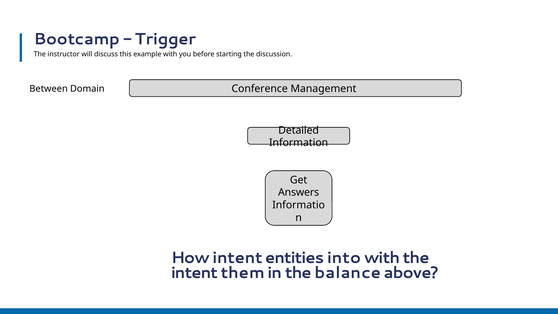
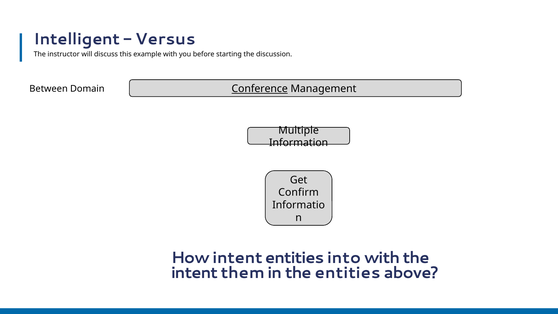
Bootcamp: Bootcamp -> Intelligent (77, 39)
Trigger: Trigger -> Versus (165, 39)
Conference underline: none -> present (260, 89)
Detailed: Detailed -> Multiple (299, 130)
Answers: Answers -> Confirm (299, 192)
the balance: balance -> entities (348, 273)
